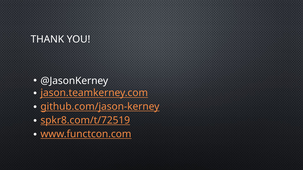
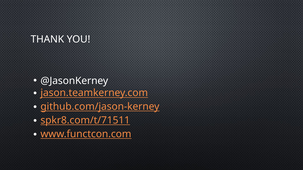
spkr8.com/t/72519: spkr8.com/t/72519 -> spkr8.com/t/71511 (85, 121)
